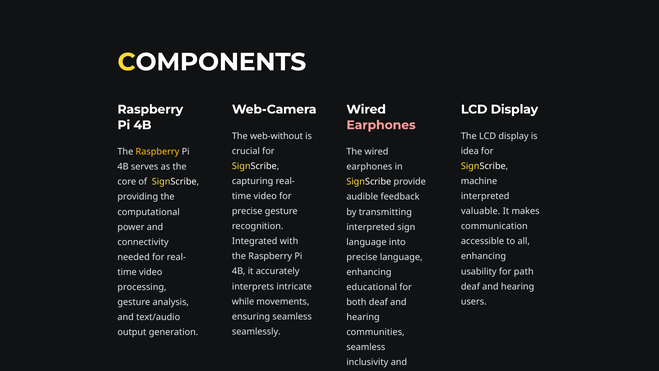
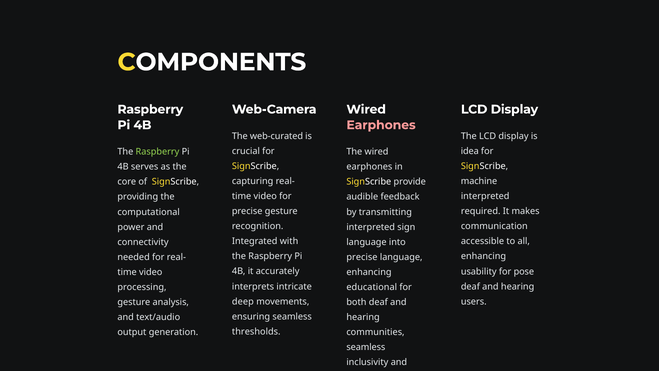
web-without: web-without -> web-curated (276, 136)
Raspberry colour: yellow -> light green (157, 152)
valuable: valuable -> required (481, 211)
path: path -> pose (524, 271)
while: while -> deep (243, 301)
seamlessly: seamlessly -> thresholds (256, 331)
